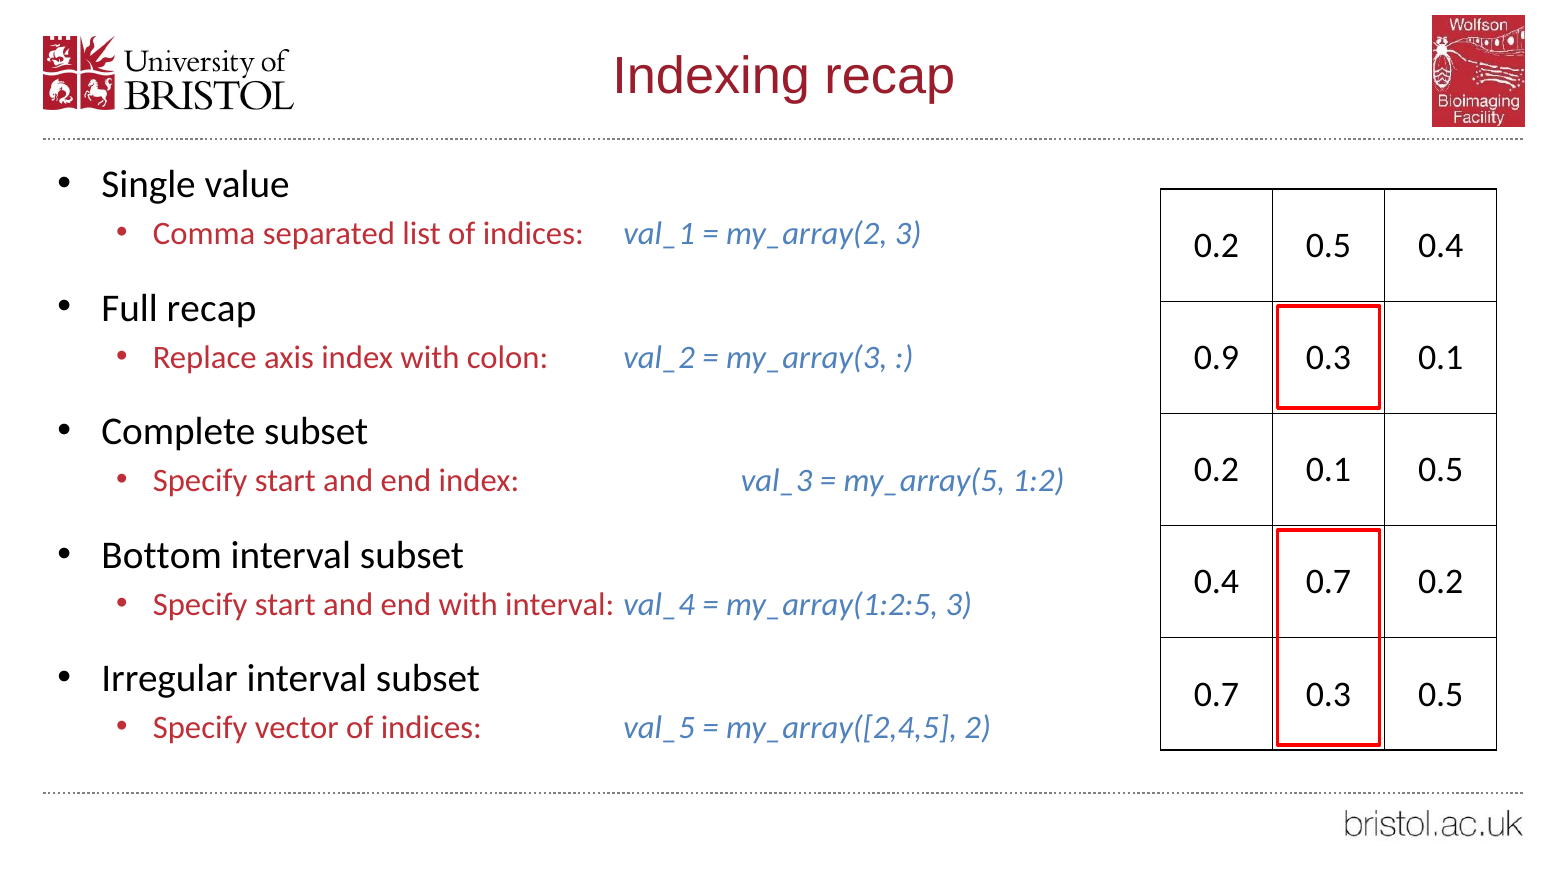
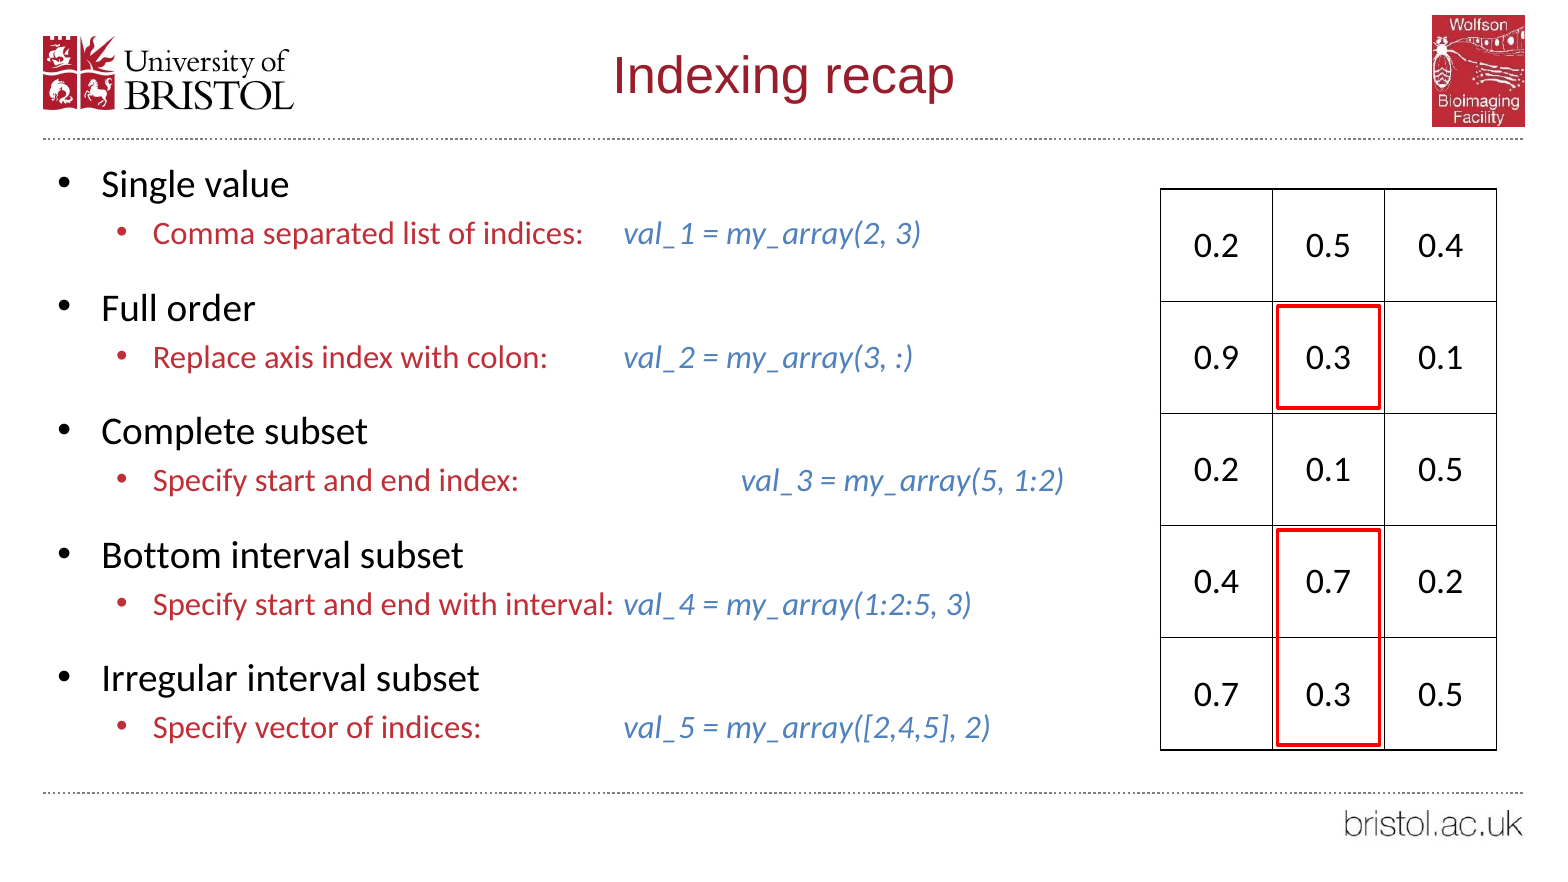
Full recap: recap -> order (211, 308)
